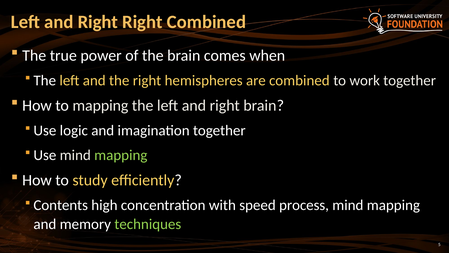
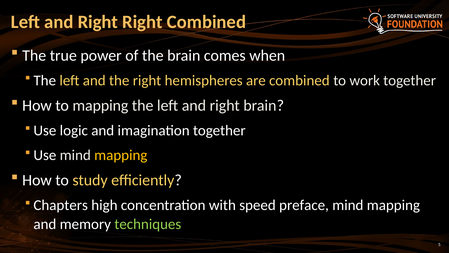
mapping colour: light green -> yellow (121, 155)
Contents: Contents -> Chapters (61, 205)
process: process -> preface (304, 205)
